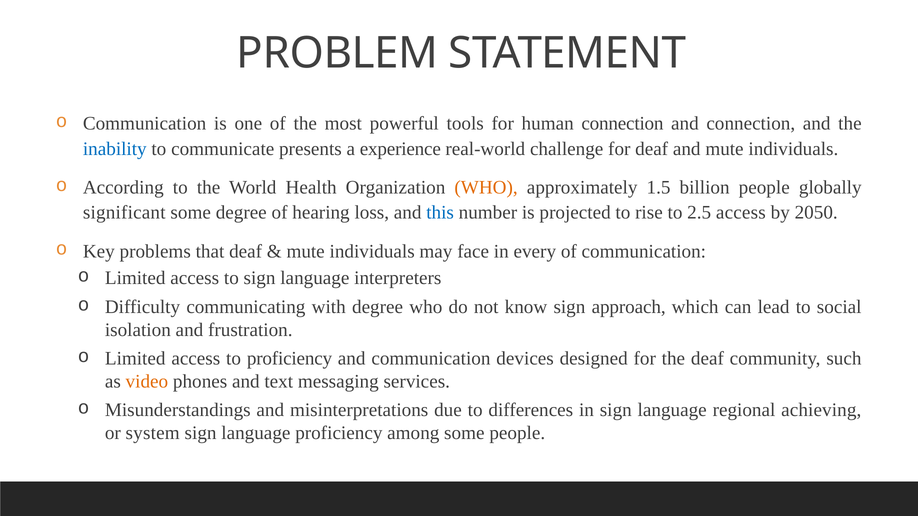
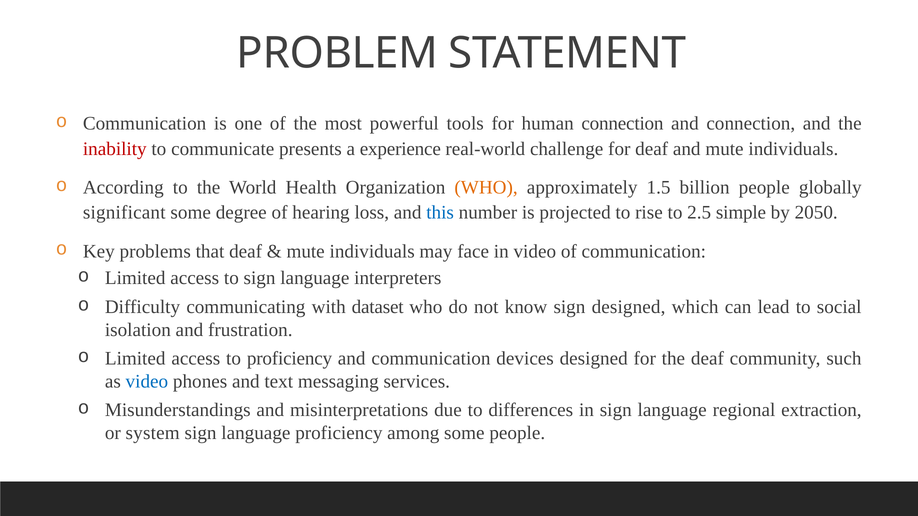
inability colour: blue -> red (115, 149)
2.5 access: access -> simple (741, 213)
in every: every -> video (535, 251)
with degree: degree -> dataset (378, 307)
sign approach: approach -> designed (629, 307)
video colour: orange -> blue (147, 382)
achieving: achieving -> extraction (821, 410)
